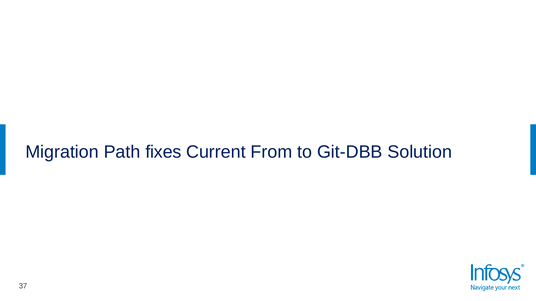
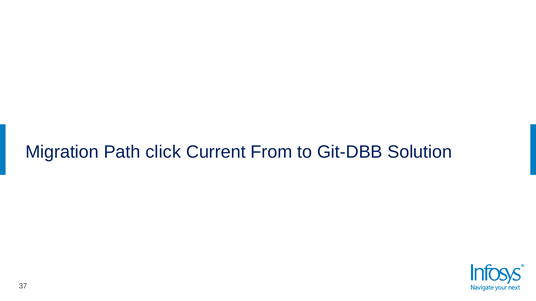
fixes: fixes -> click (163, 152)
